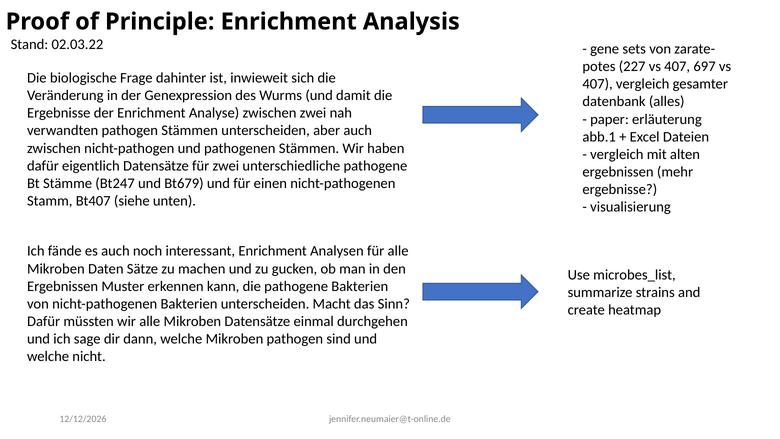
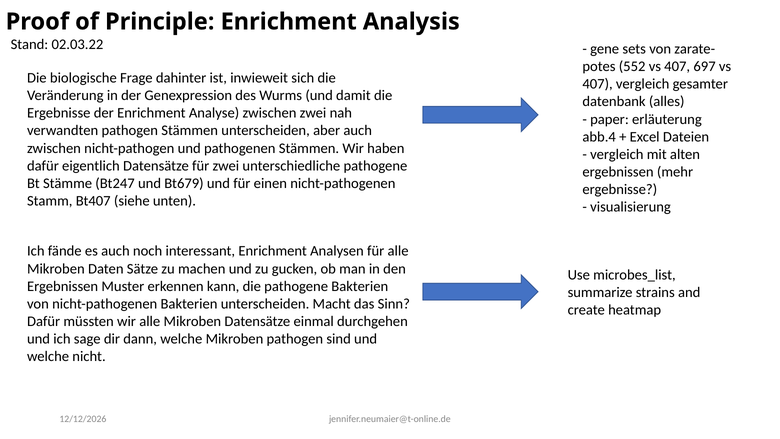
227: 227 -> 552 (632, 66)
abb.1: abb.1 -> abb.4 (599, 137)
